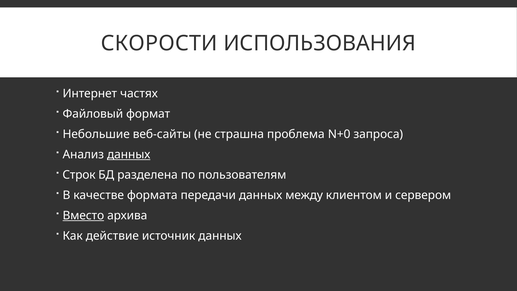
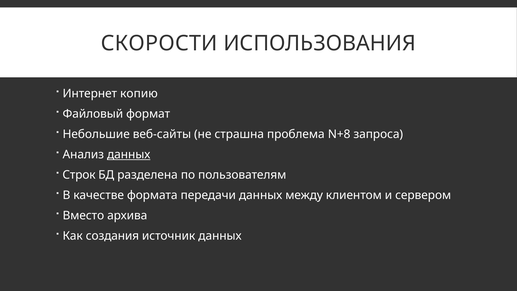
частях: частях -> копию (139, 94)
N+0: N+0 -> N+8 (339, 134)
Вместо underline: present -> none (83, 216)
действие: действие -> создания (112, 236)
